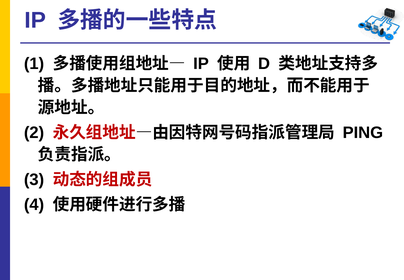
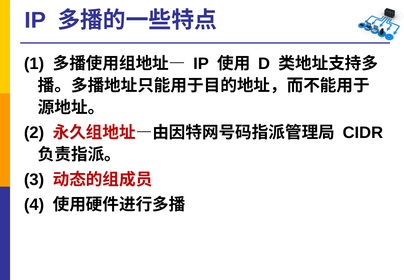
PING: PING -> CIDR (363, 132)
